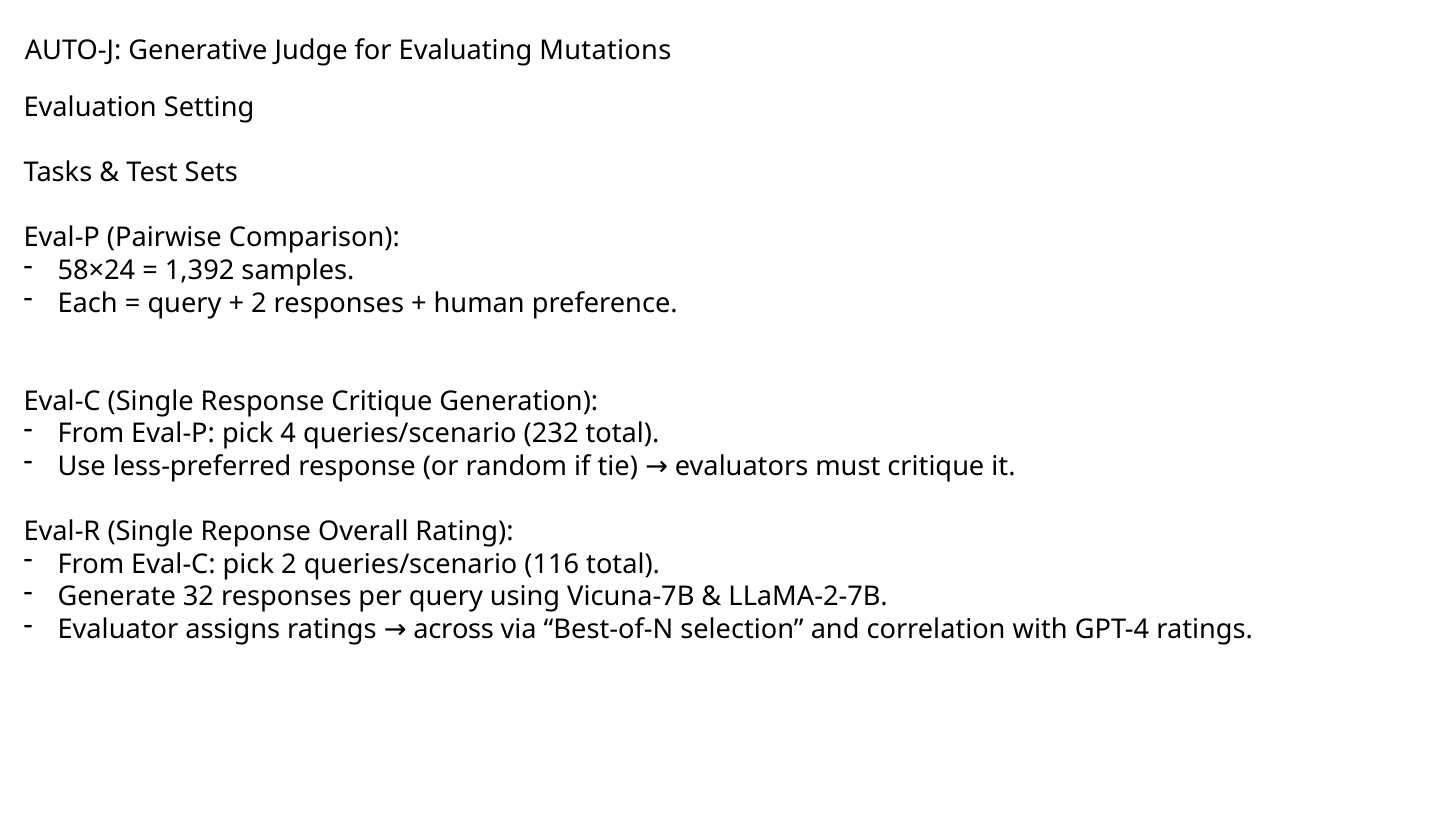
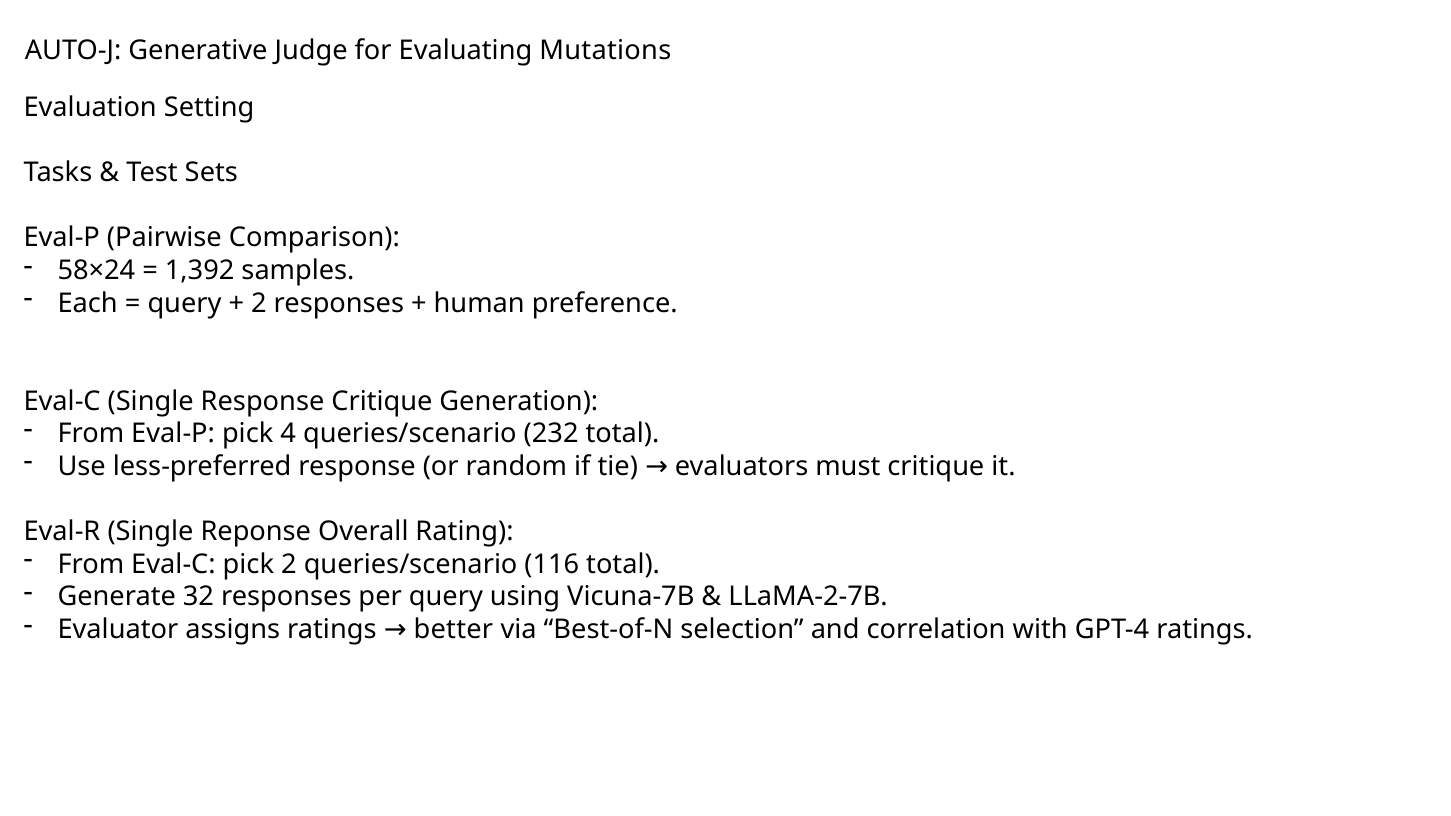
across: across -> better (453, 630)
